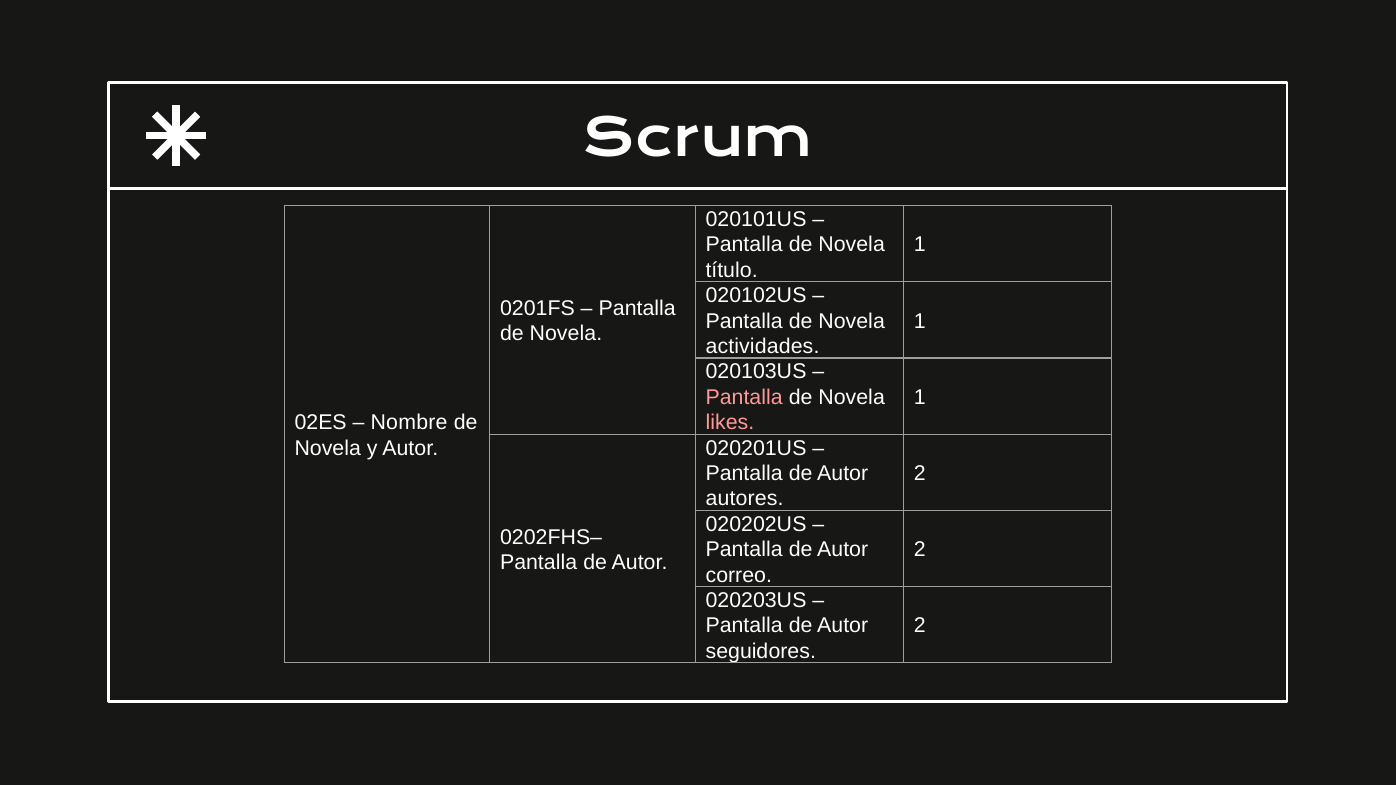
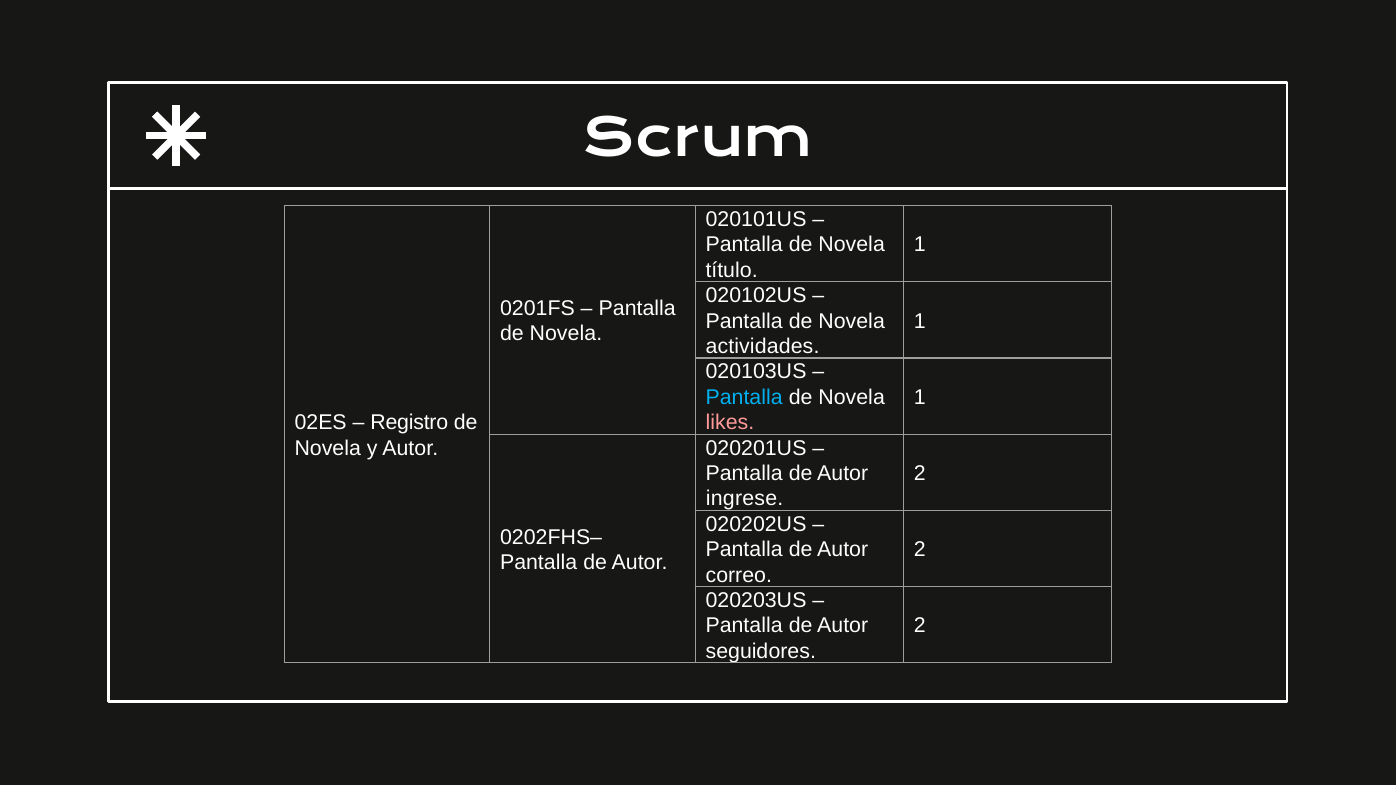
Pantalla colour: pink -> light blue (744, 397)
Nombre: Nombre -> Registro (409, 423)
autores: autores -> ingrese (745, 499)
